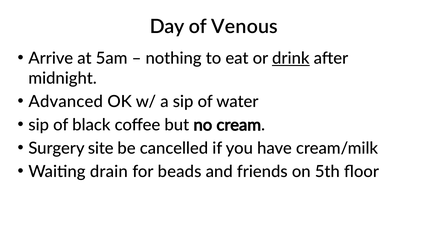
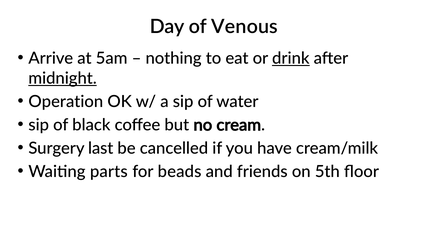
midnight underline: none -> present (63, 78)
Advanced: Advanced -> Operation (66, 102)
site: site -> last (101, 149)
drain: drain -> parts (109, 172)
